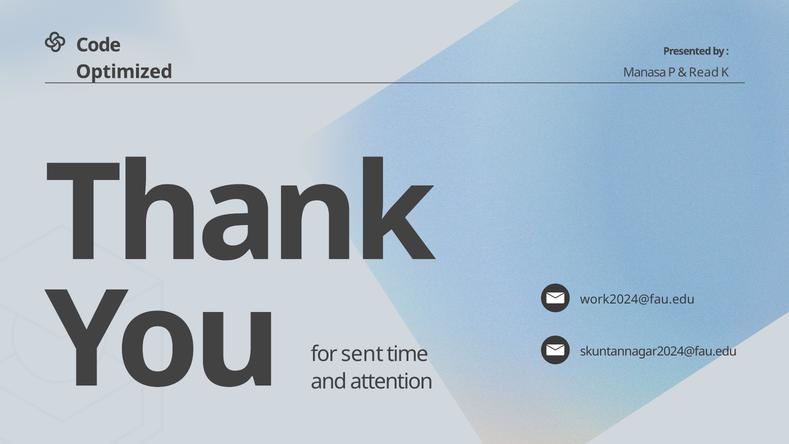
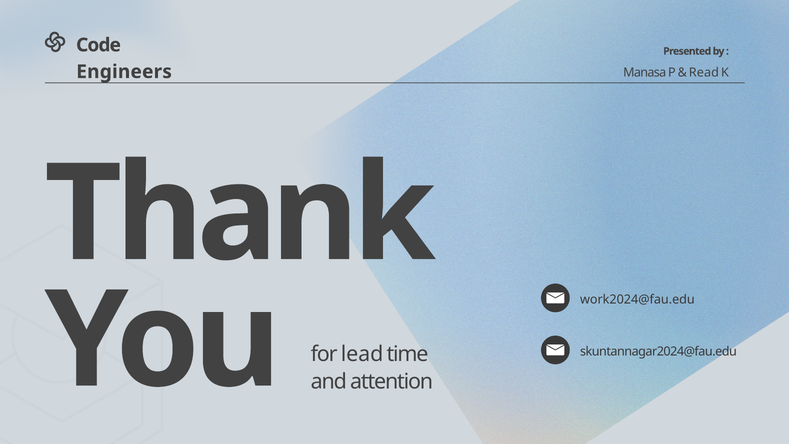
Optimized: Optimized -> Engineers (124, 72)
sent: sent -> lead (362, 354)
